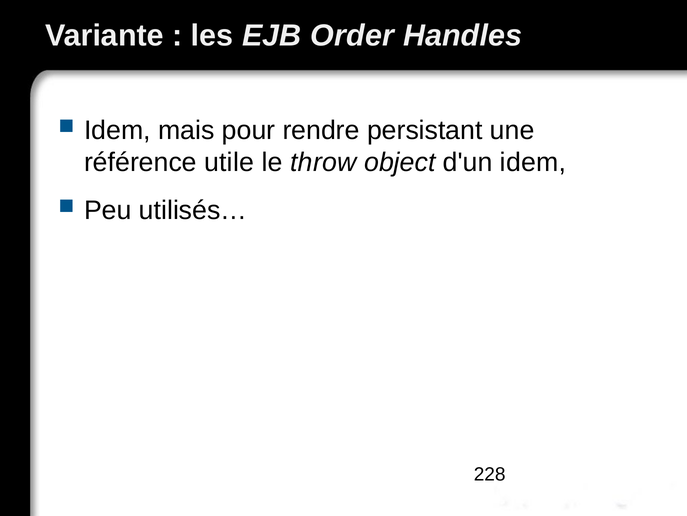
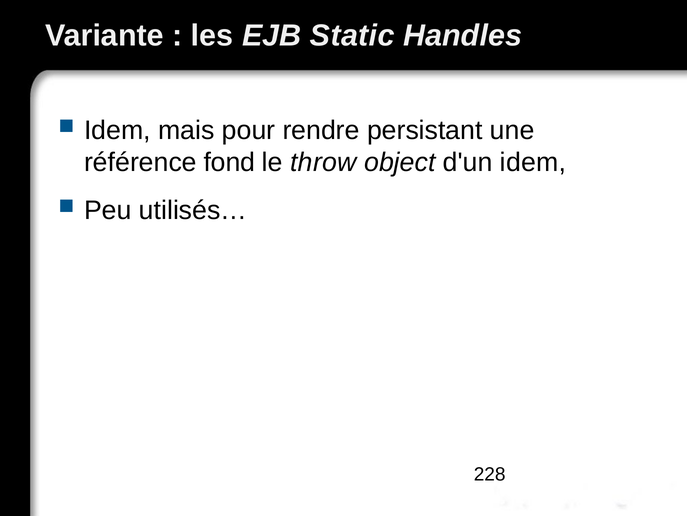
Order: Order -> Static (352, 36)
utile: utile -> fond (229, 162)
